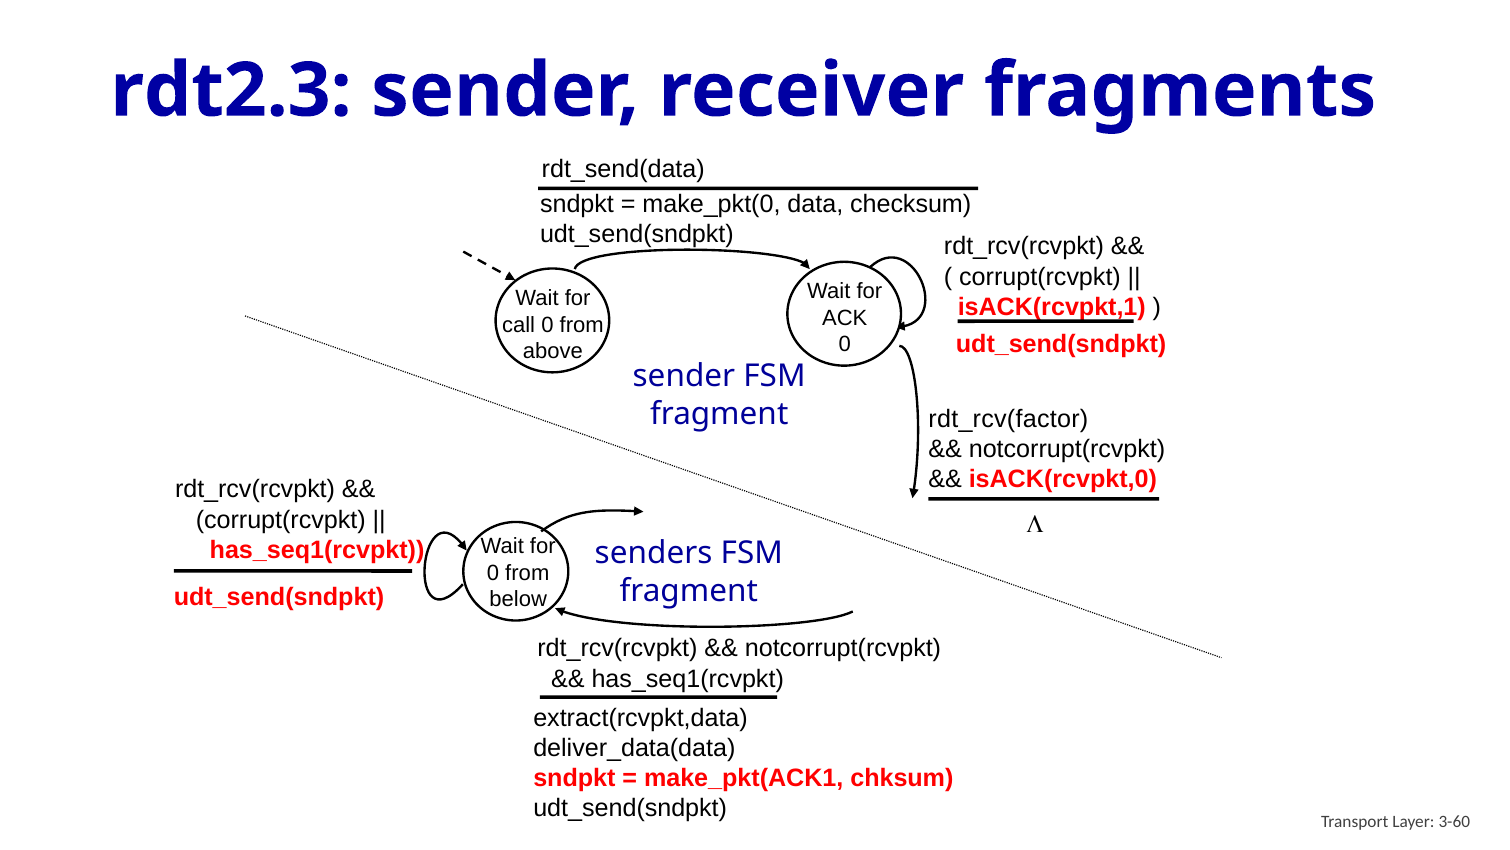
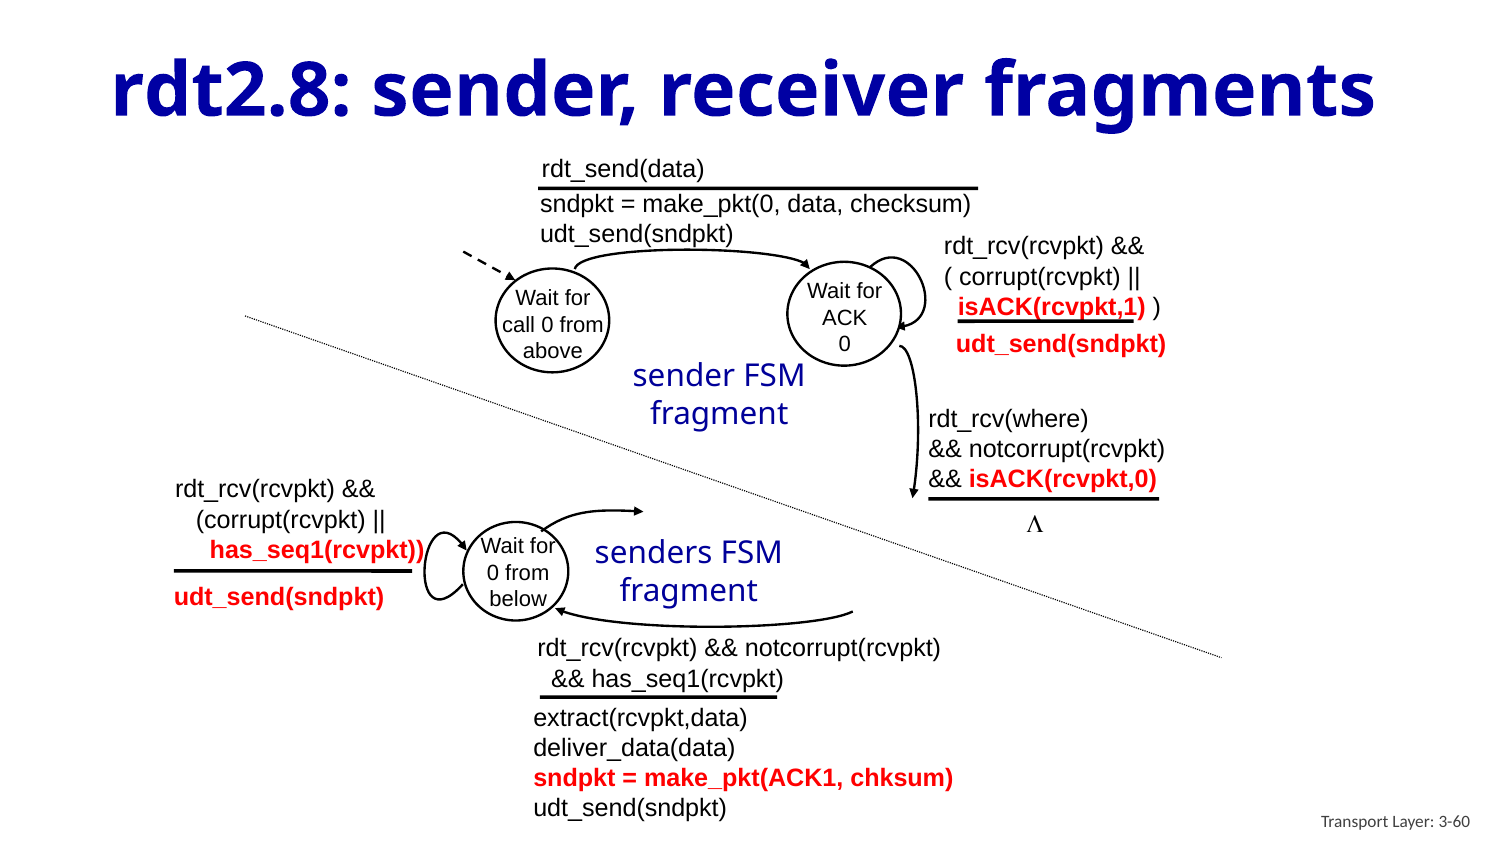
rdt2.3: rdt2.3 -> rdt2.8 (231, 91)
rdt_rcv(factor: rdt_rcv(factor -> rdt_rcv(where (1009, 419)
